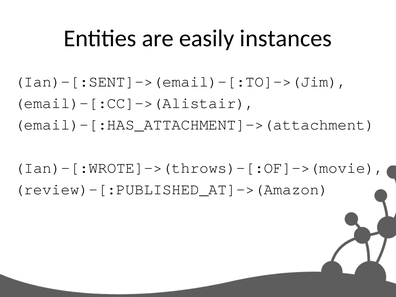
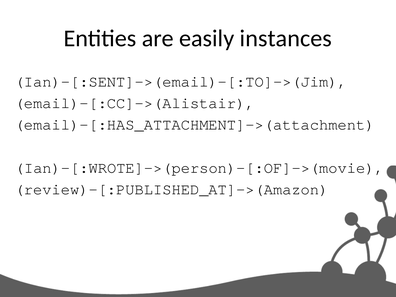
Ian)-[:WROTE]->(throws)-[:OF]->(movie: Ian)-[:WROTE]->(throws)-[:OF]->(movie -> Ian)-[:WROTE]->(person)-[:OF]->(movie (199, 168)
